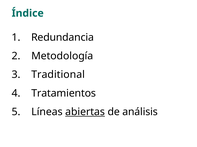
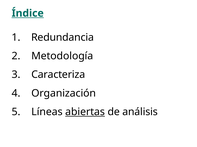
Índice underline: none -> present (28, 13)
Traditional: Traditional -> Caracteriza (58, 75)
Tratamientos: Tratamientos -> Organización (64, 94)
